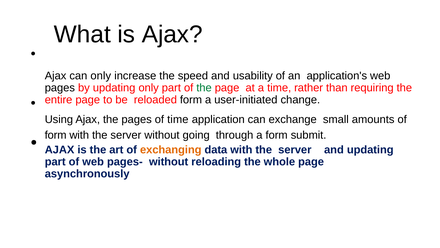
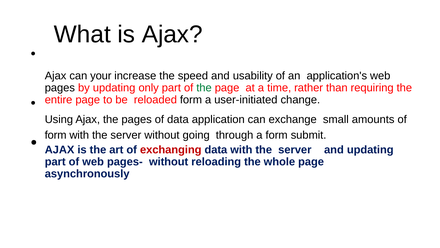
can only: only -> your (101, 76)
of time: time -> data (178, 119)
exchanging colour: orange -> red (171, 150)
